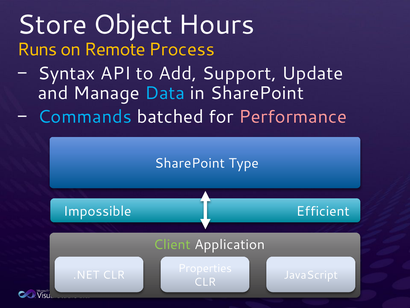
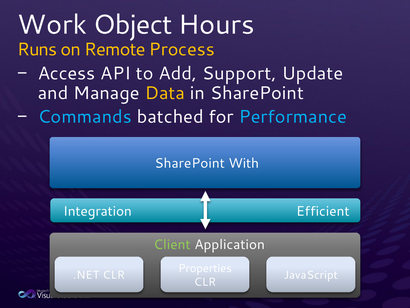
Store: Store -> Work (52, 25)
Syntax: Syntax -> Access (67, 73)
Data colour: light blue -> yellow (165, 93)
Performance colour: pink -> light blue (293, 116)
Type: Type -> With (244, 163)
Impossible: Impossible -> Integration (97, 211)
